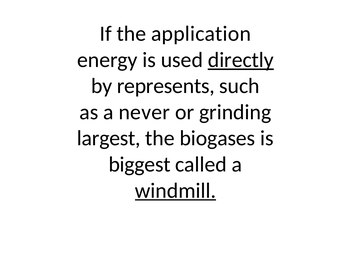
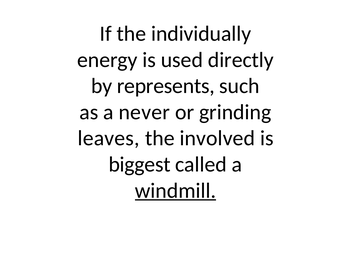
application: application -> individually (201, 34)
directly underline: present -> none (241, 60)
largest: largest -> leaves (109, 138)
biogases: biogases -> involved (217, 138)
